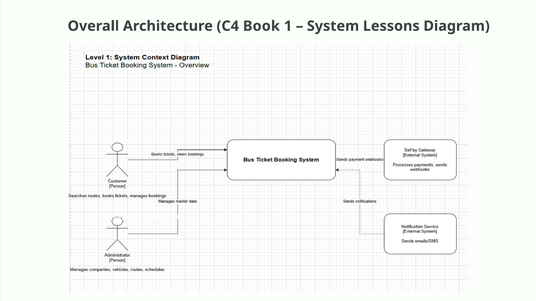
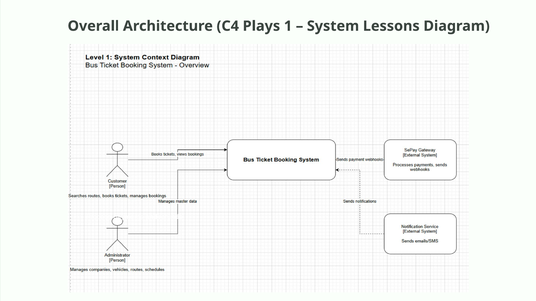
Book: Book -> Plays (261, 26)
